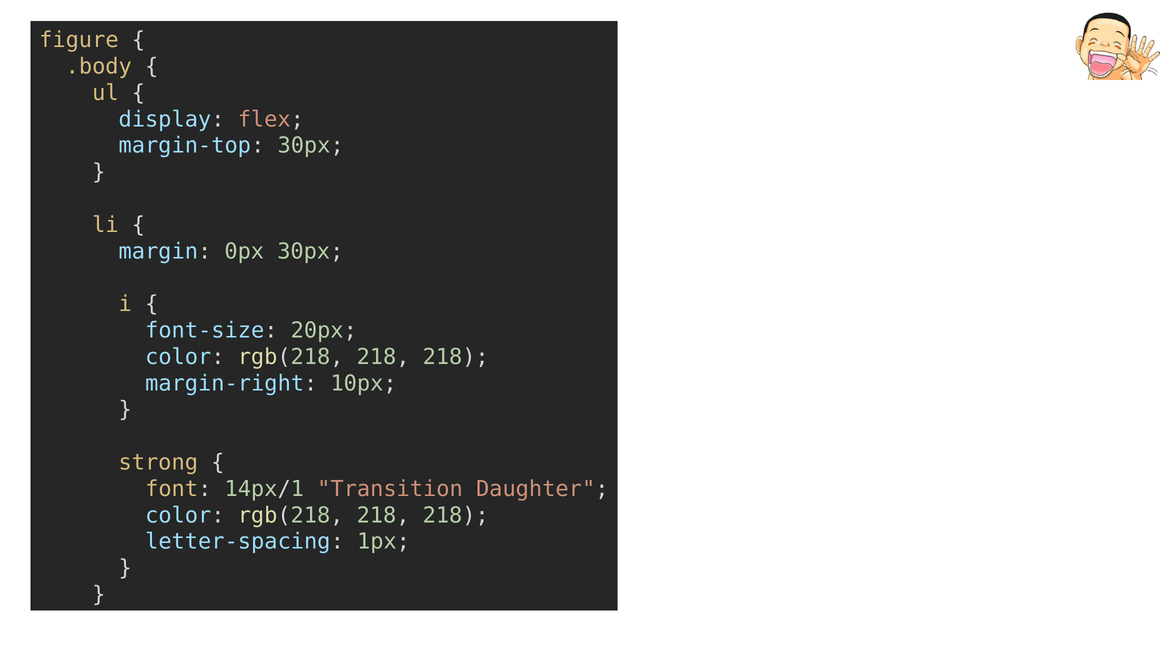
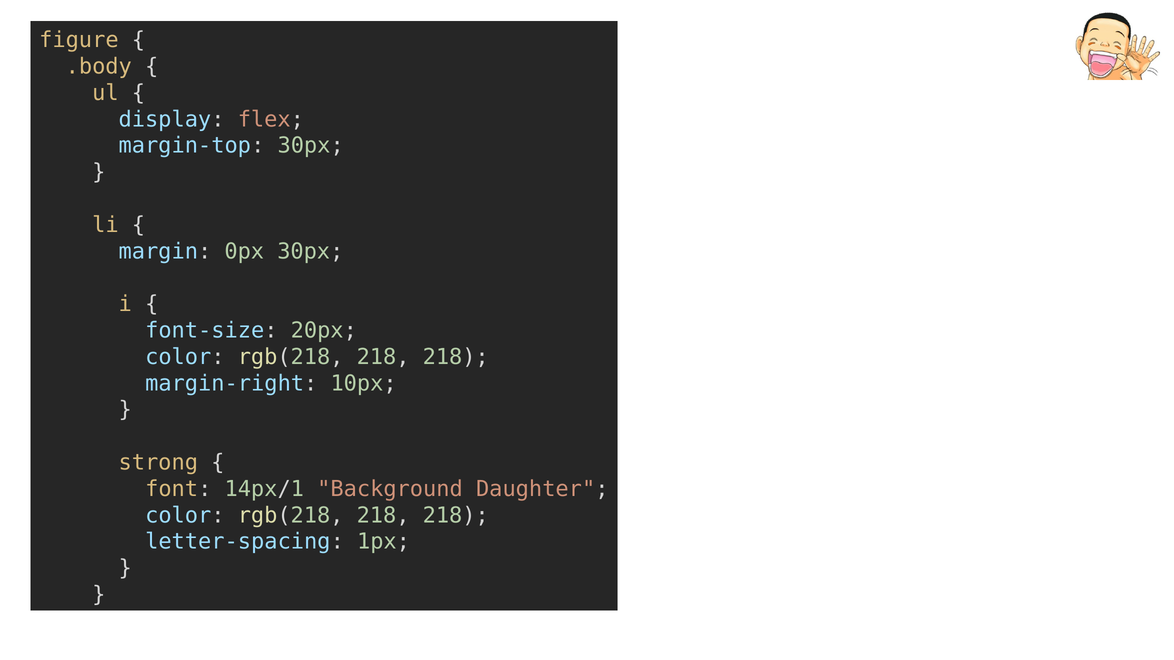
Transition: Transition -> Background (390, 489)
